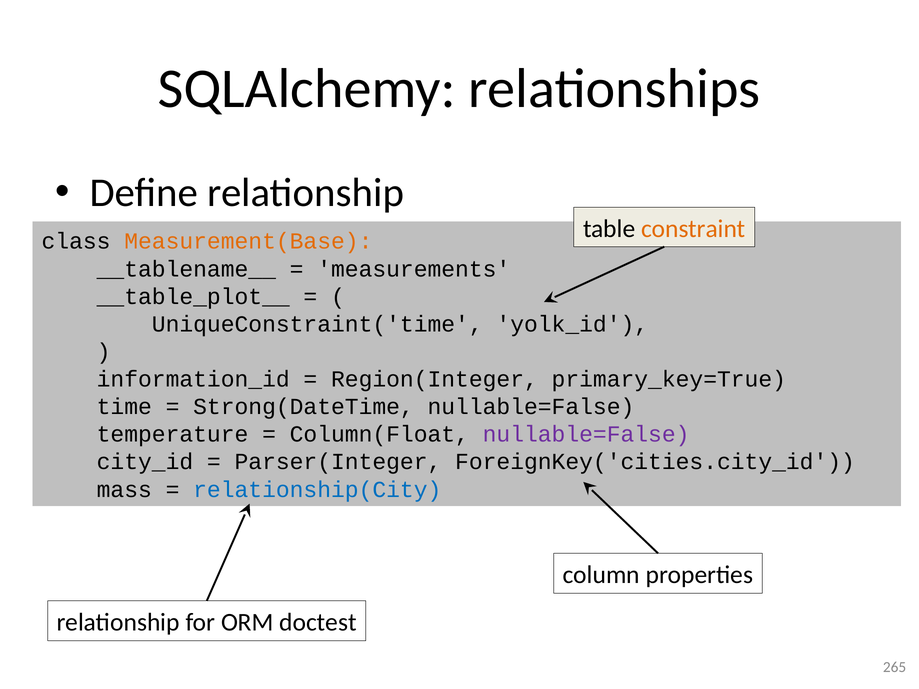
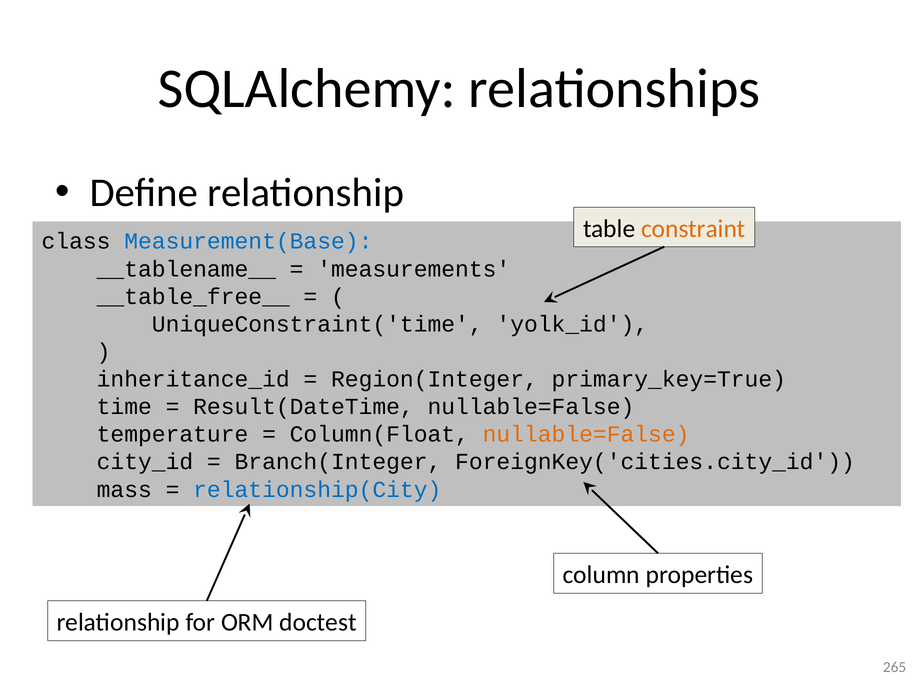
Measurement(Base colour: orange -> blue (248, 241)
__table_plot__: __table_plot__ -> __table_free__ (193, 297)
information_id: information_id -> inheritance_id (193, 379)
Strong(DateTime: Strong(DateTime -> Result(DateTime (303, 407)
nullable=False colour: purple -> orange (586, 434)
Parser(Integer: Parser(Integer -> Branch(Integer (338, 462)
